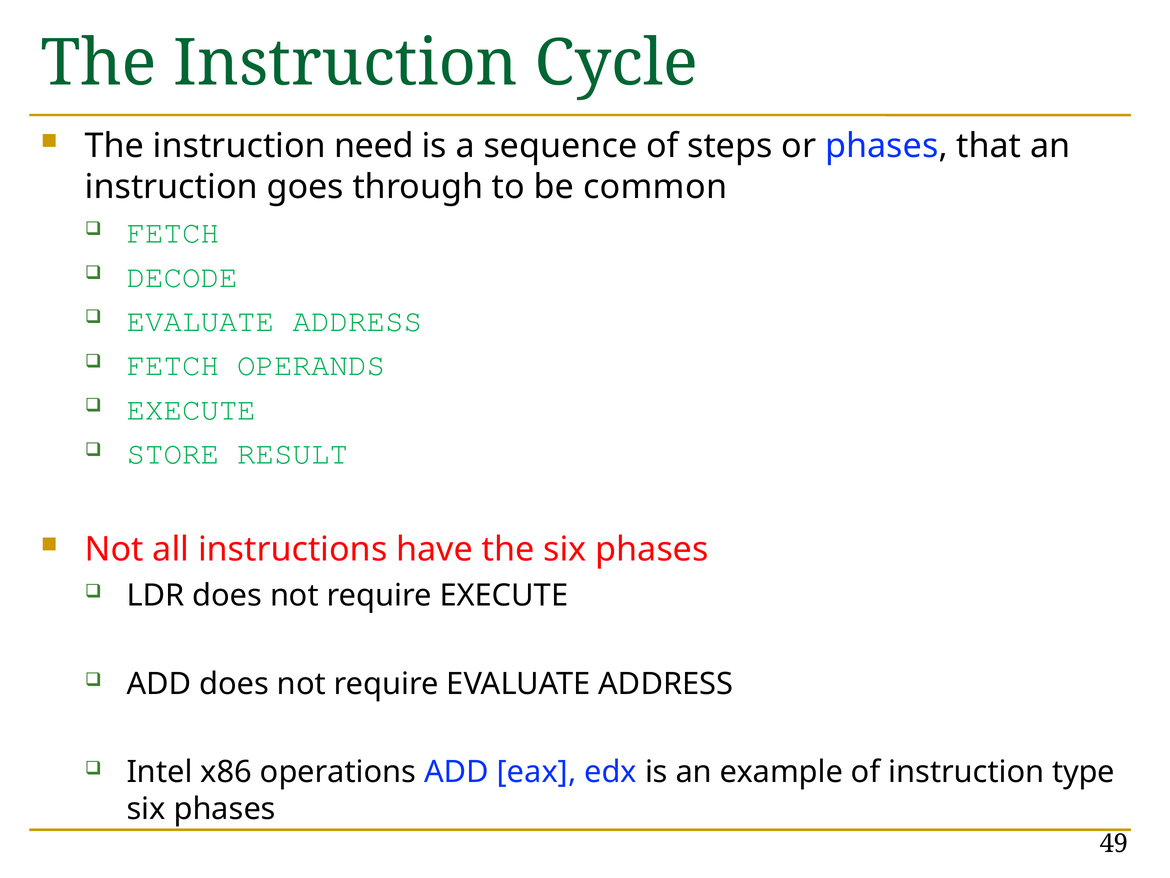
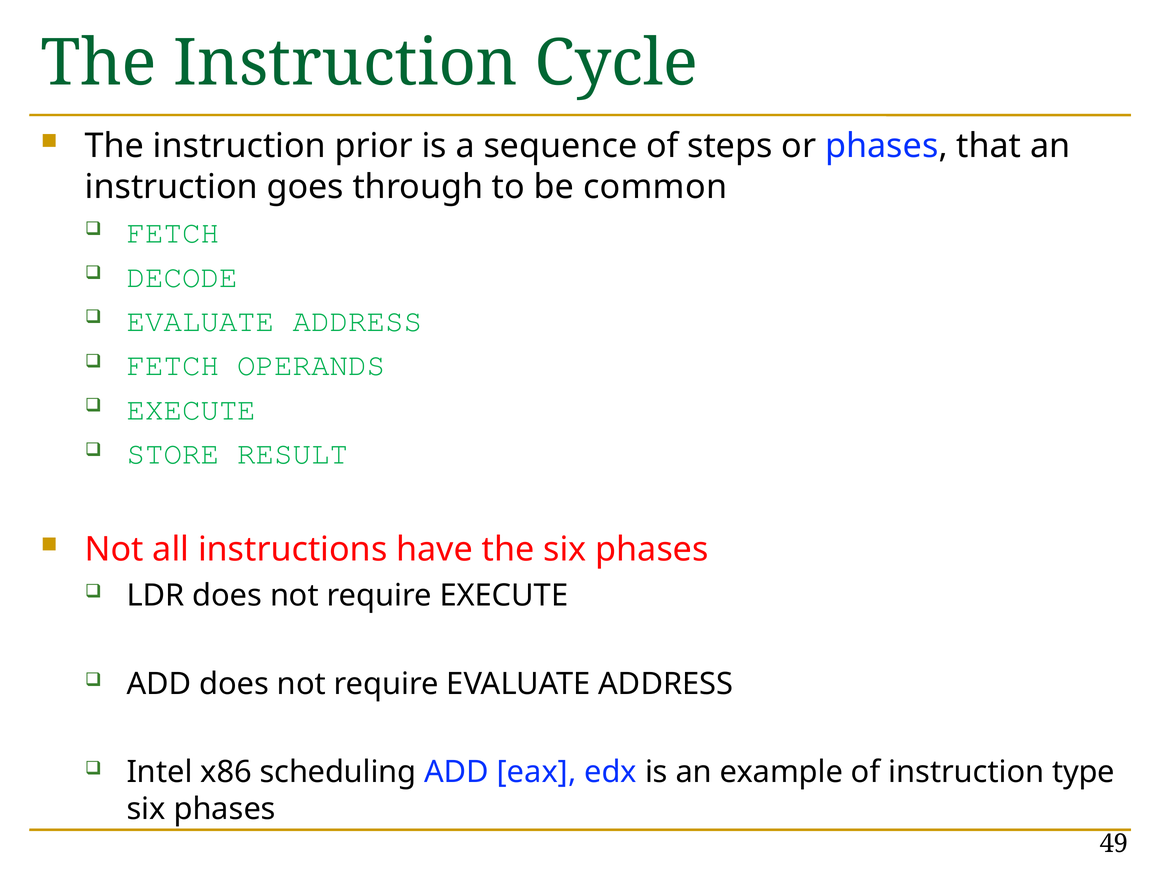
need: need -> prior (374, 146)
operations: operations -> scheduling (338, 772)
